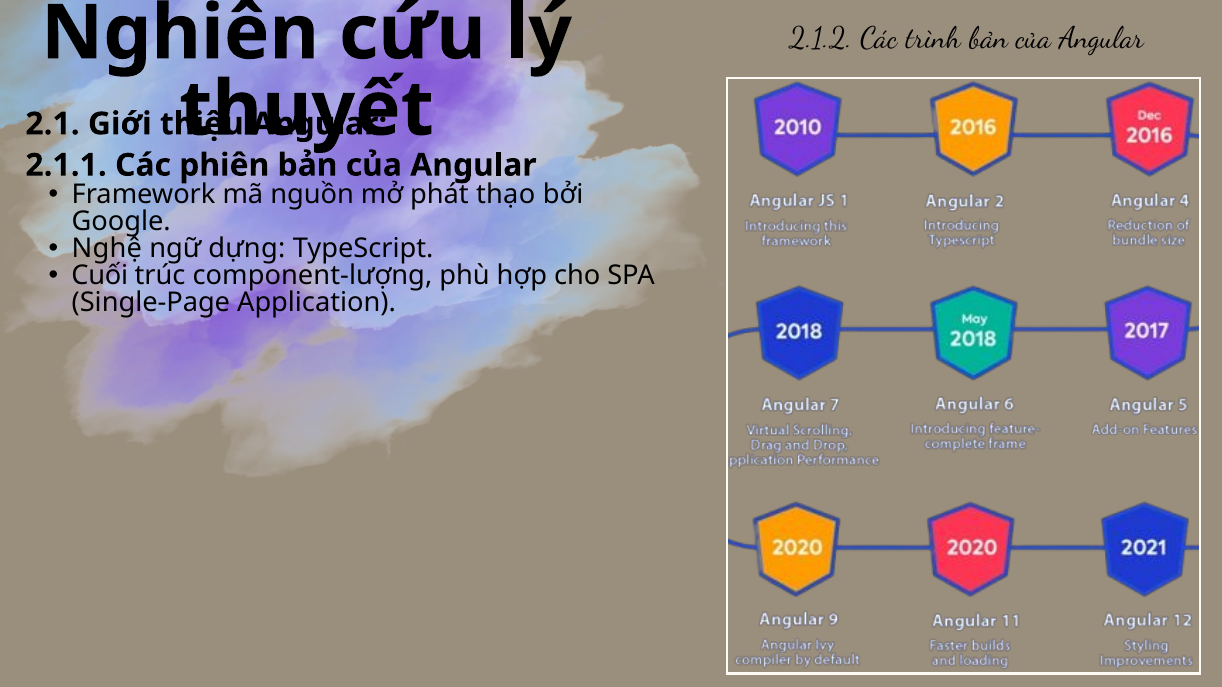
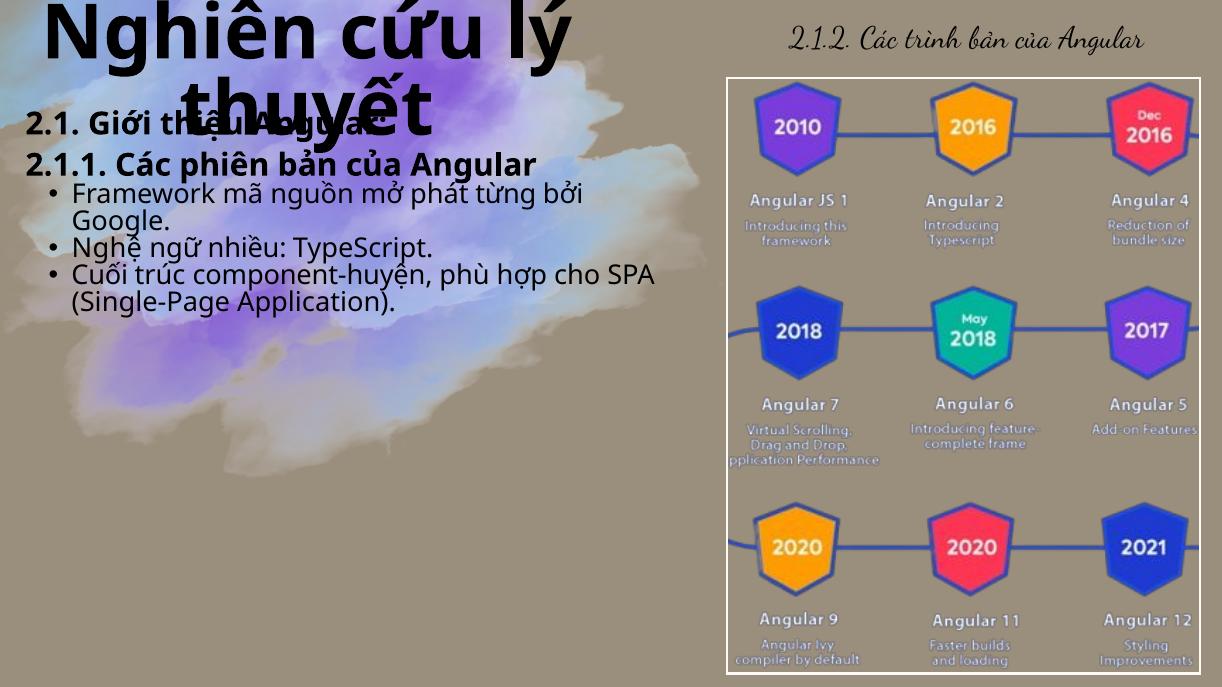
thạo: thạo -> từng (506, 195)
dựng: dựng -> nhiều (247, 249)
component-lượng: component-lượng -> component-huyện (313, 276)
